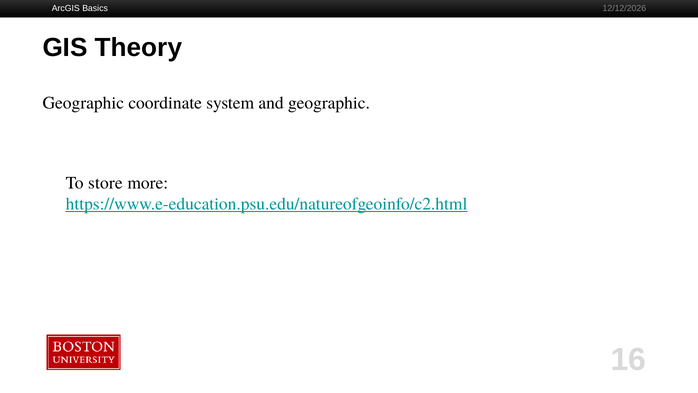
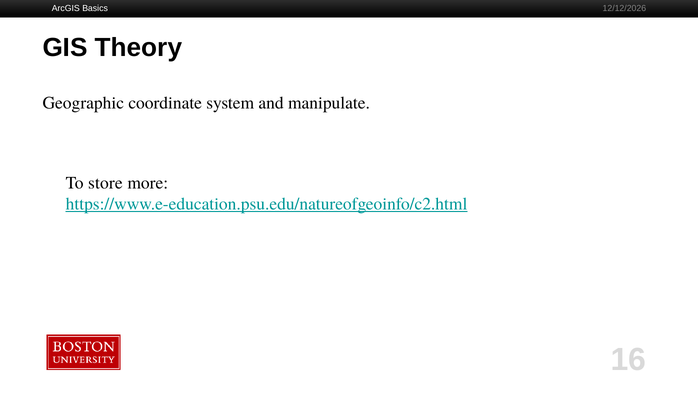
and geographic: geographic -> manipulate (329, 103)
